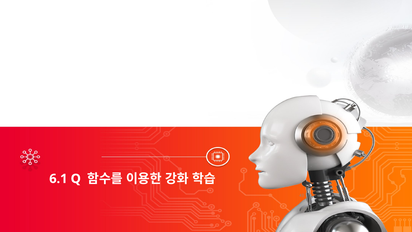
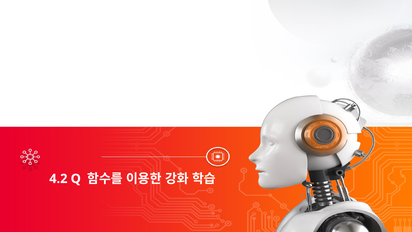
6.1: 6.1 -> 4.2 (58, 179)
